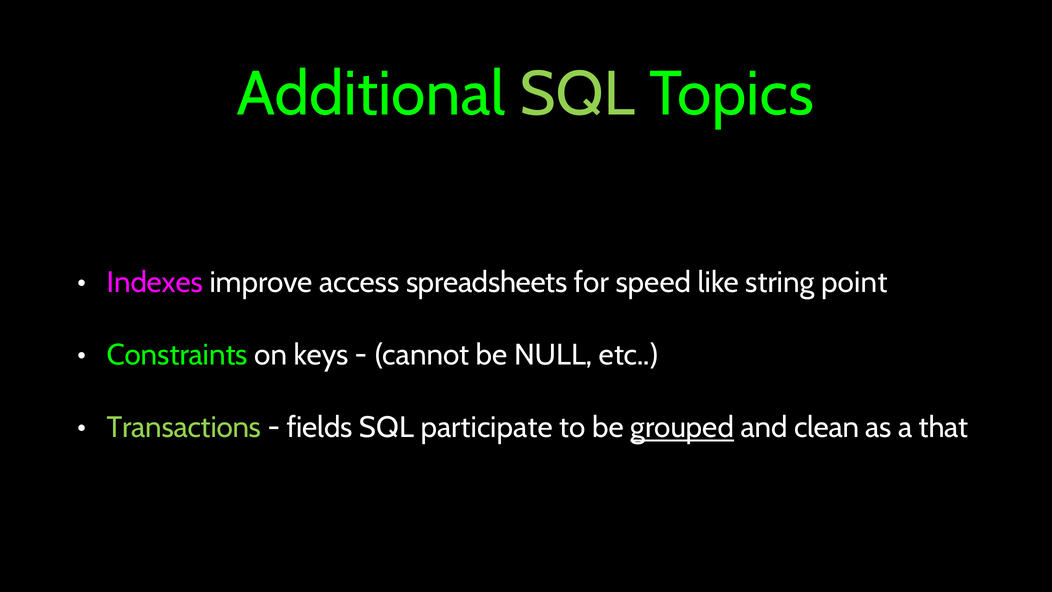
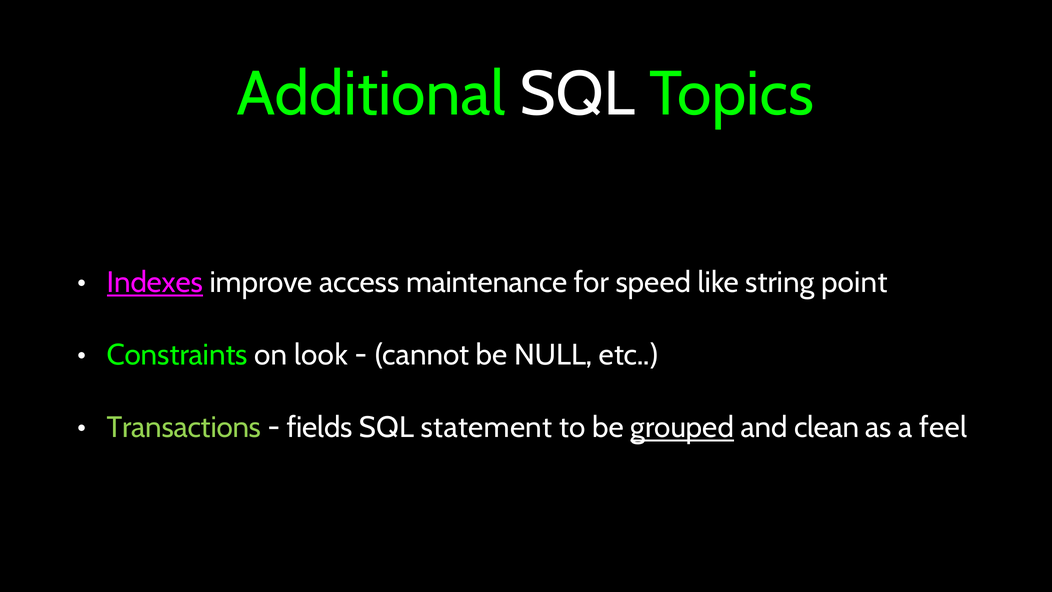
SQL colour: light green -> white (577, 94)
Indexes underline: none -> present (155, 283)
spreadsheets: spreadsheets -> maintenance (487, 283)
keys: keys -> look (321, 355)
participate: participate -> statement (486, 428)
that: that -> feel (943, 428)
